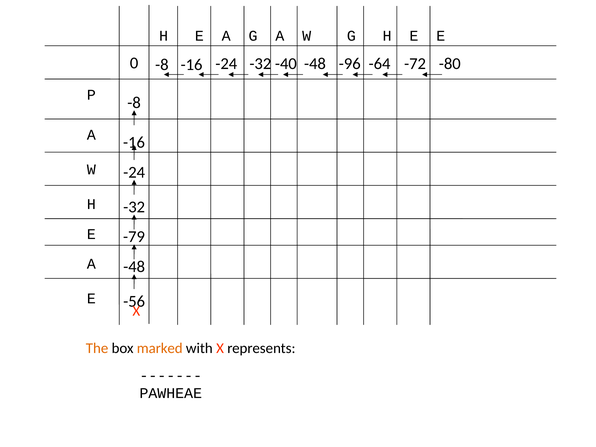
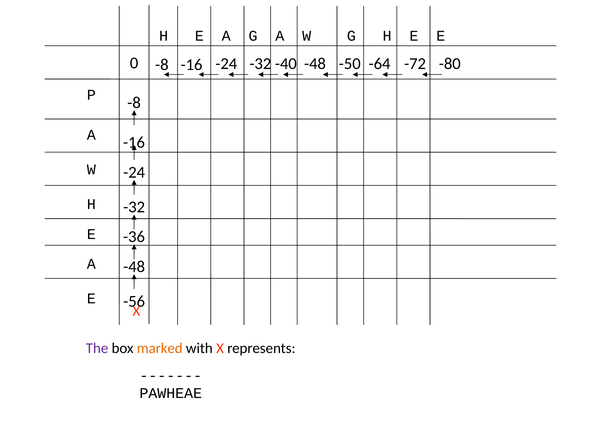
-96: -96 -> -50 (350, 64)
-79: -79 -> -36 (134, 237)
The colour: orange -> purple (97, 348)
